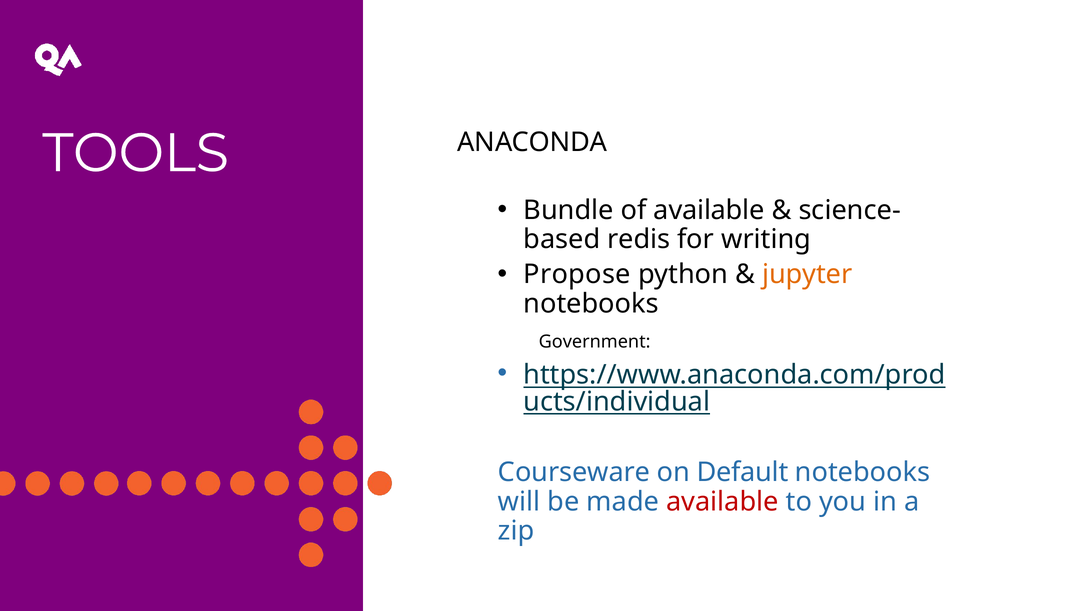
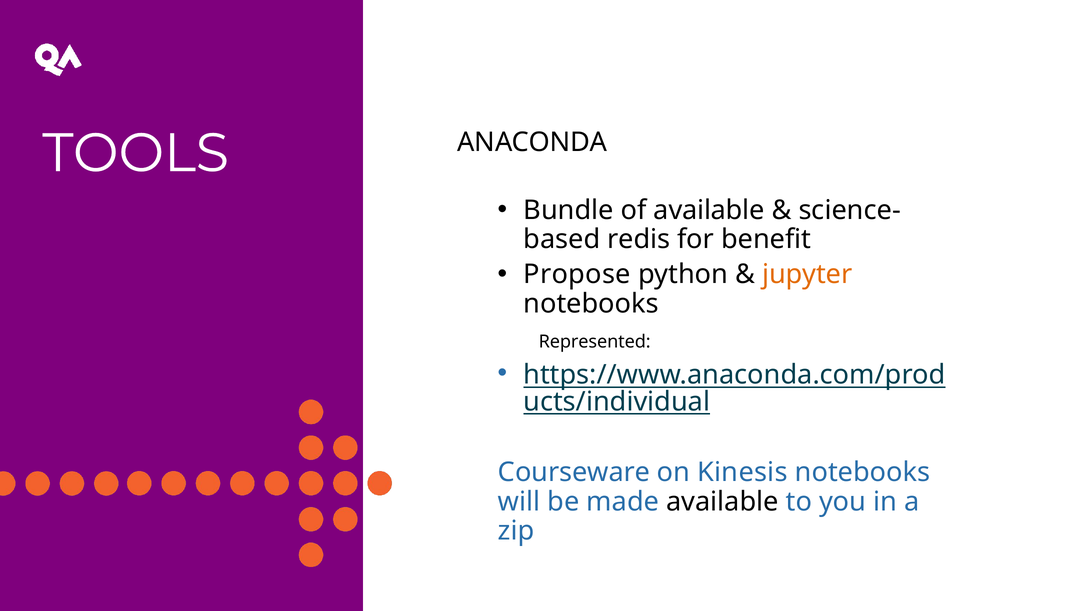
writing: writing -> benefit (766, 240)
Government: Government -> Represented (595, 342)
Default: Default -> Kinesis (742, 473)
available colour: red -> black (722, 502)
